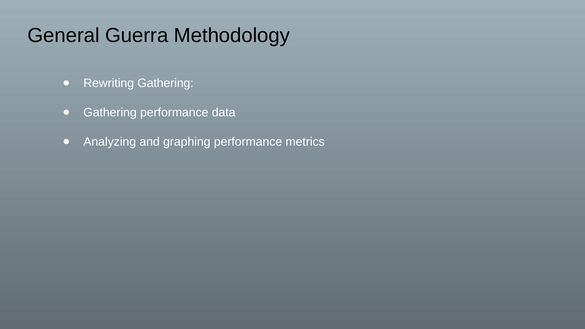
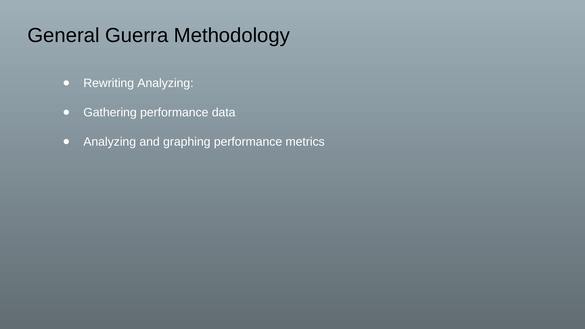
Rewriting Gathering: Gathering -> Analyzing (165, 83)
